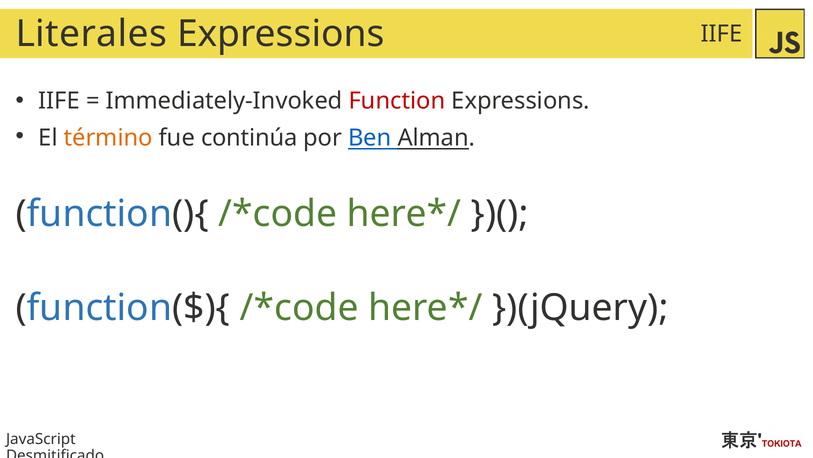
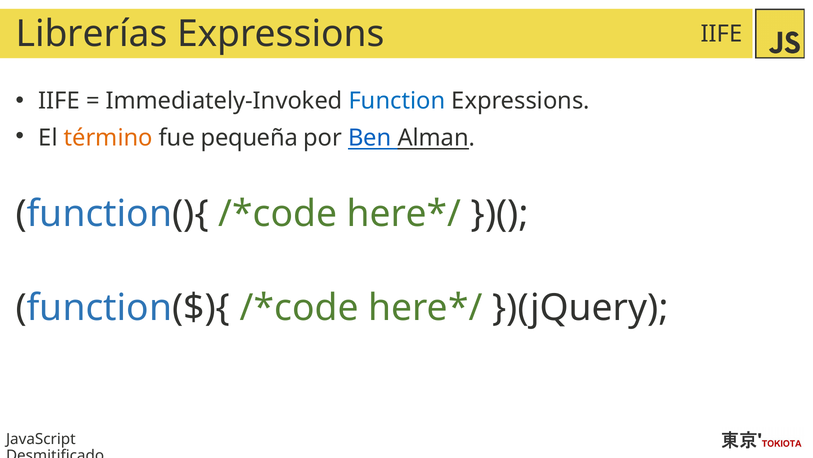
Literales: Literales -> Librerías (91, 34)
Function colour: red -> blue (397, 101)
continúa: continúa -> pequeña (249, 138)
